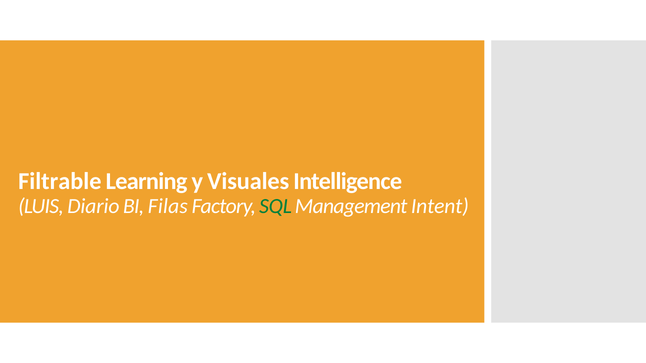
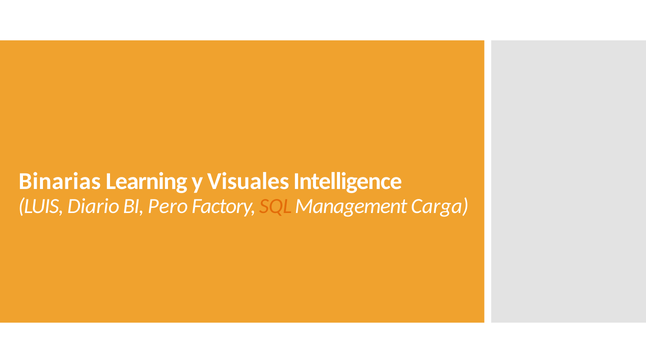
Filtrable: Filtrable -> Binarias (60, 181)
Filas: Filas -> Pero (168, 207)
SQL colour: green -> orange (276, 207)
Intent: Intent -> Carga (440, 207)
